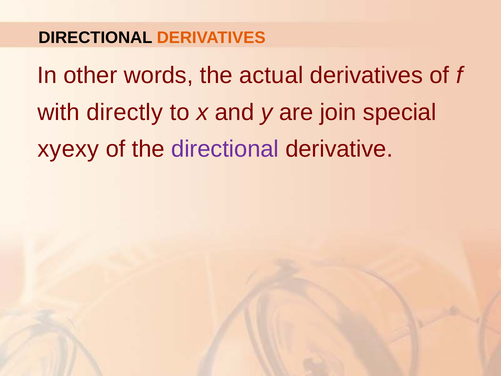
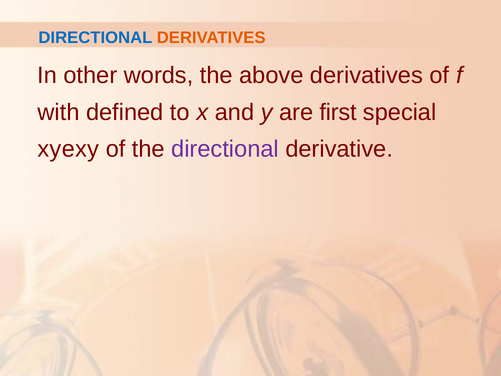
DIRECTIONAL colour: black -> blue (95, 38)
actual: actual -> above (271, 75)
directly: directly -> defined (125, 112)
join: join -> first (338, 112)
